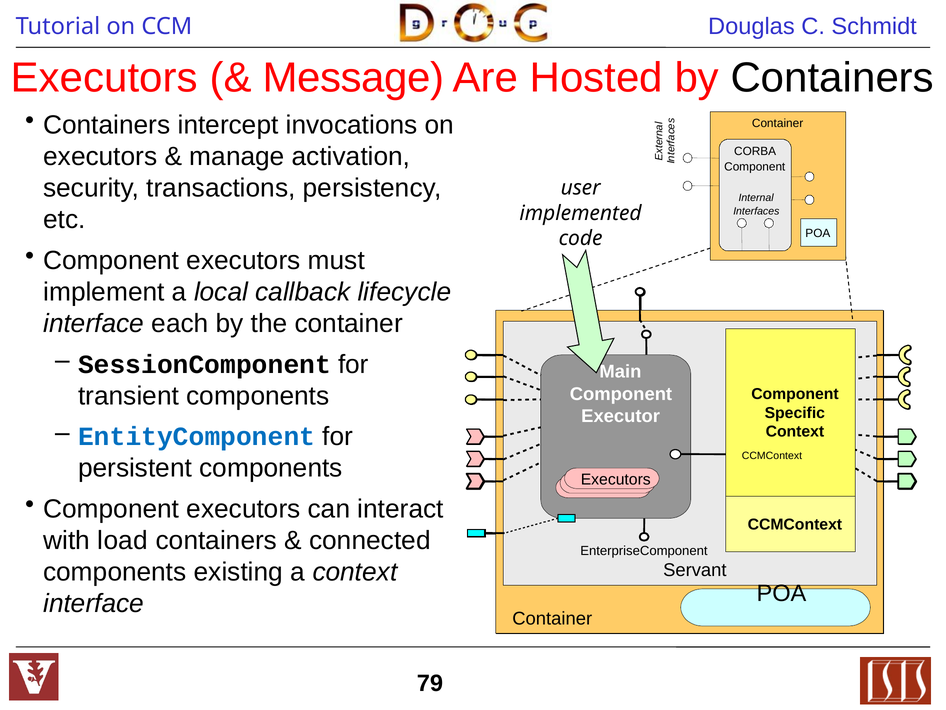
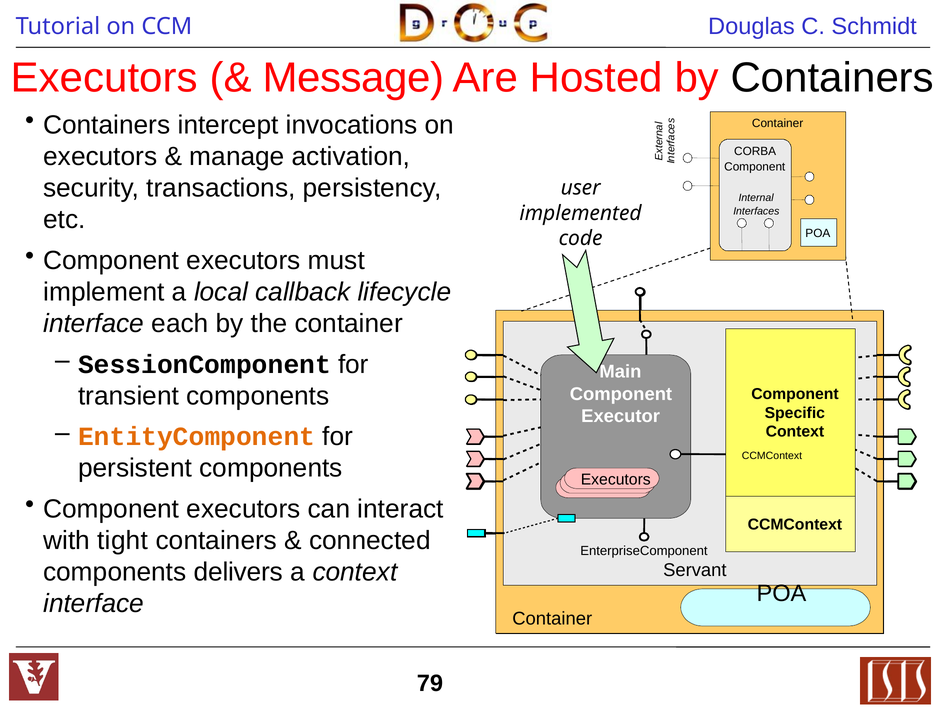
EntityComponent colour: blue -> orange (197, 436)
load: load -> tight (123, 540)
existing: existing -> delivers (238, 572)
